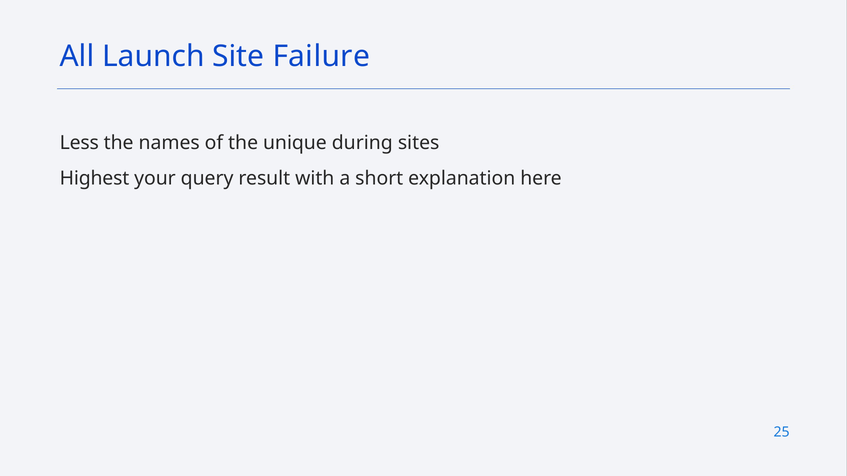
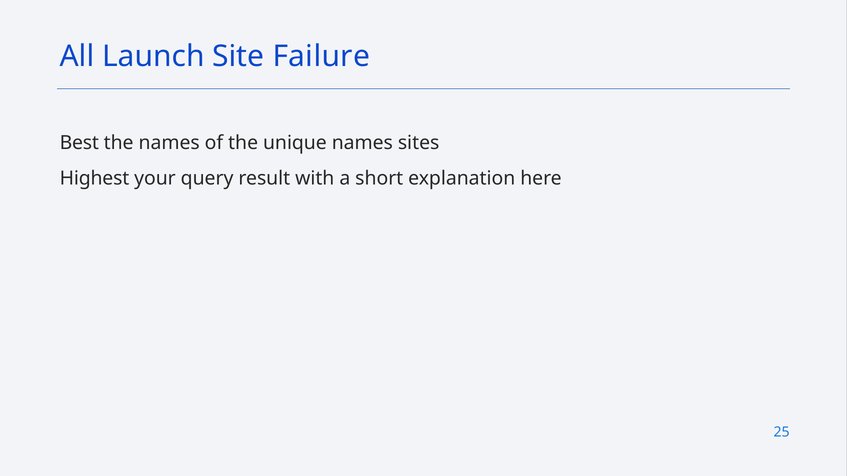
Less: Less -> Best (79, 143)
unique during: during -> names (362, 143)
